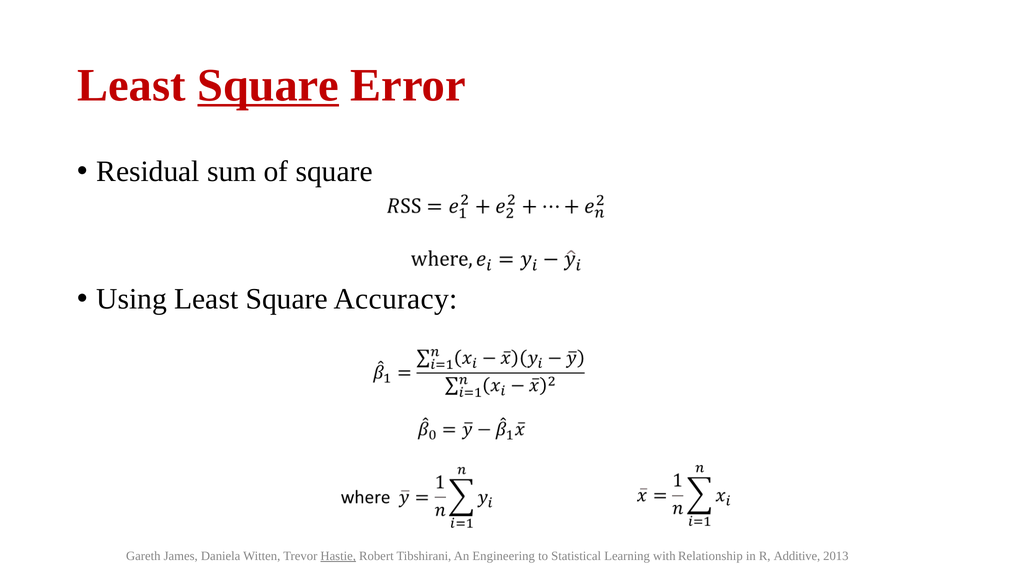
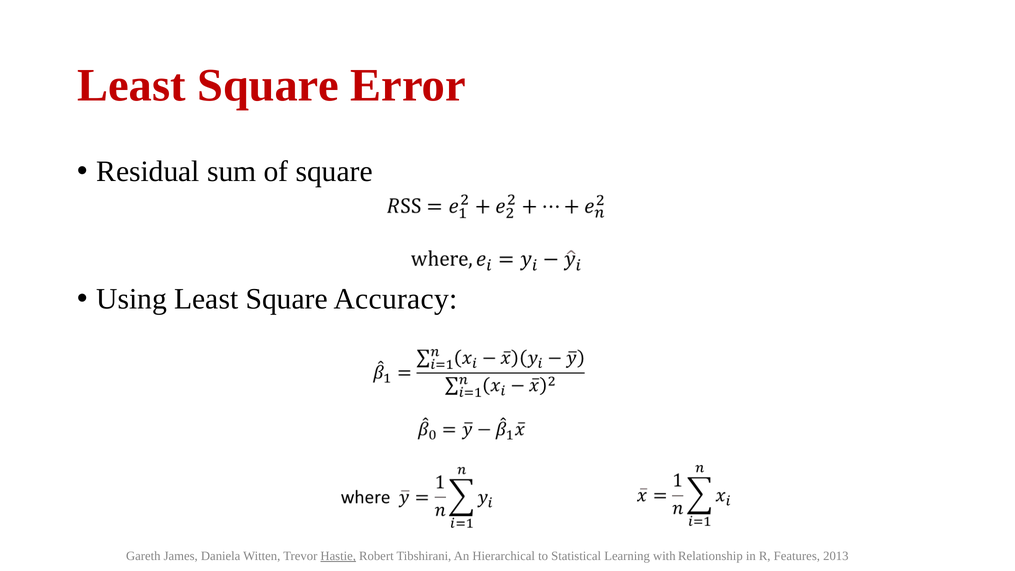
Square underline: present -> none (268, 85)
Engineering: Engineering -> Hierarchical (504, 556)
Additive: Additive -> Features (797, 556)
